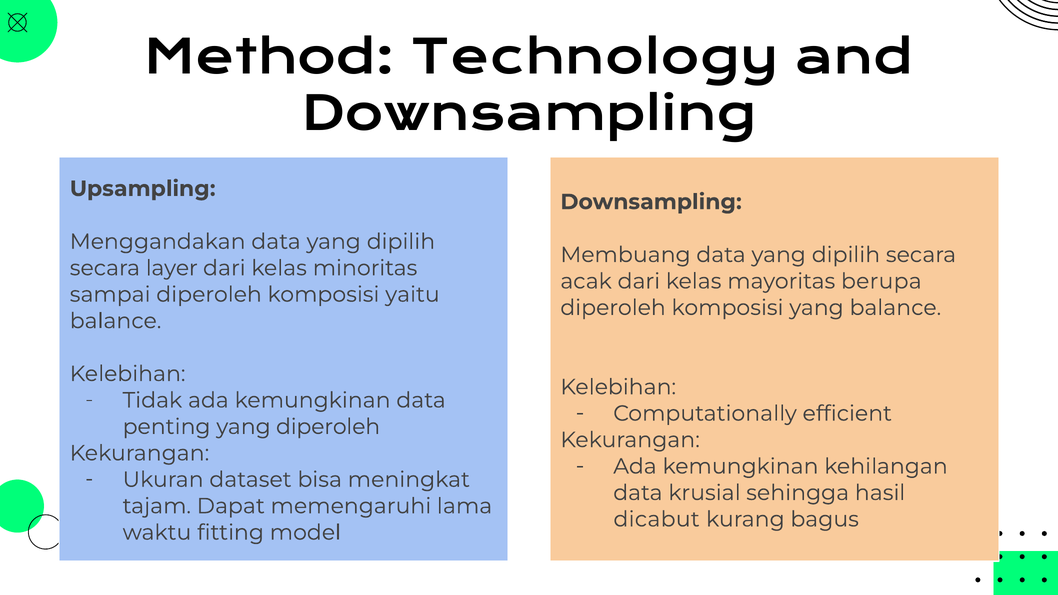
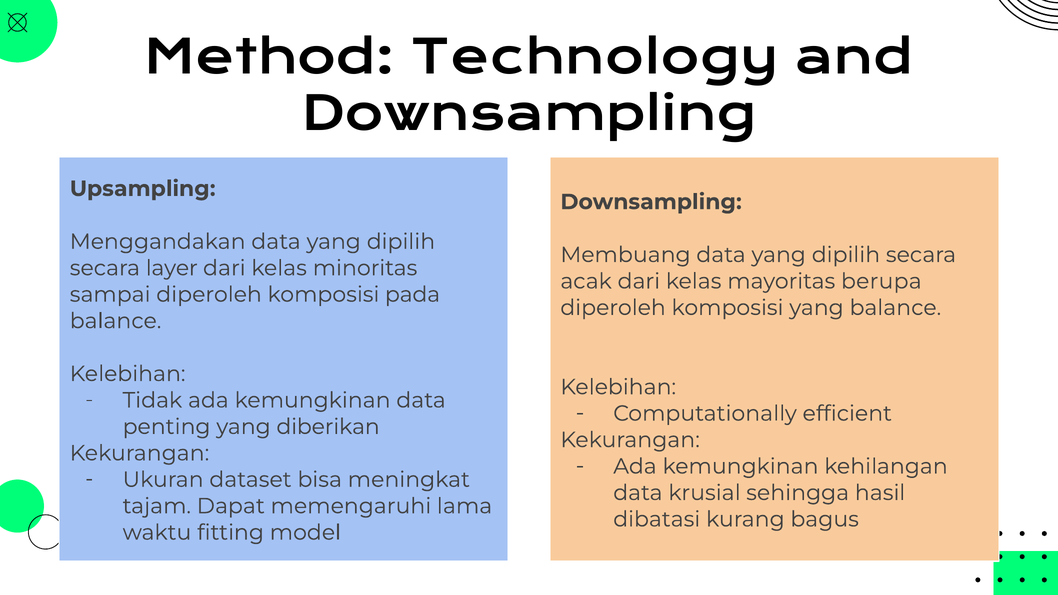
yaitu: yaitu -> pada (413, 295)
yang diperoleh: diperoleh -> diberikan (328, 427)
dicabut: dicabut -> dibatasi (657, 519)
